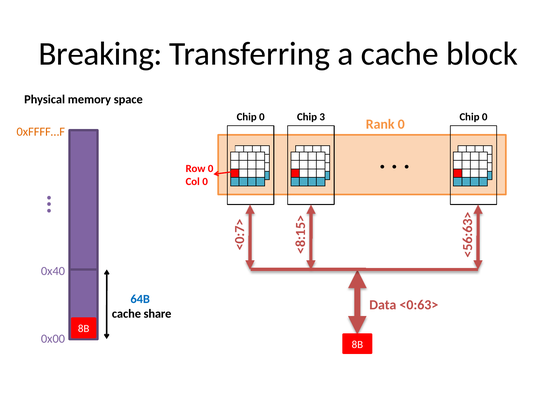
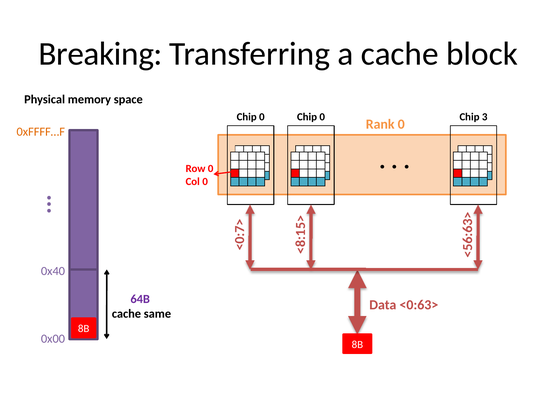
Chip 0 Chip 3: 3 -> 0 (322, 117)
0: 0 -> 3 (485, 117)
64B colour: blue -> purple (140, 299)
share: share -> same (157, 314)
